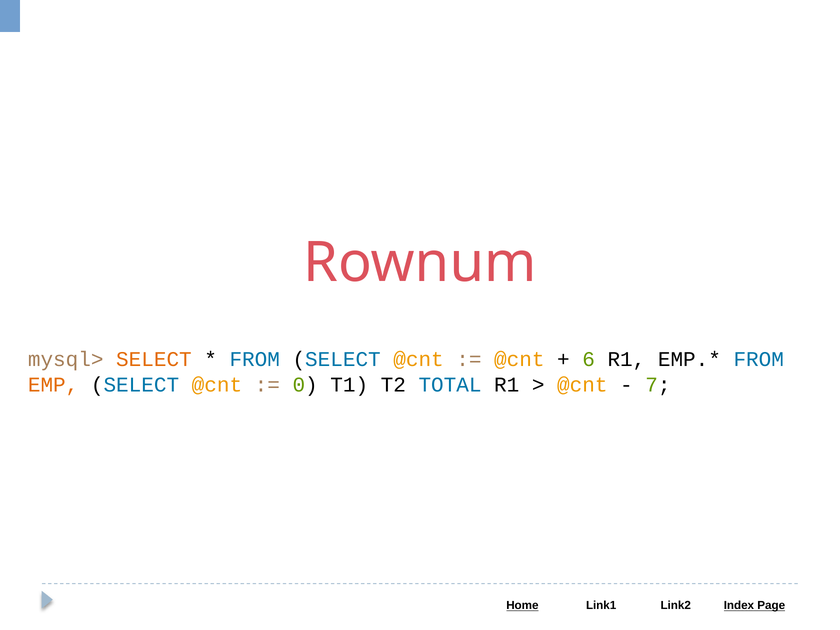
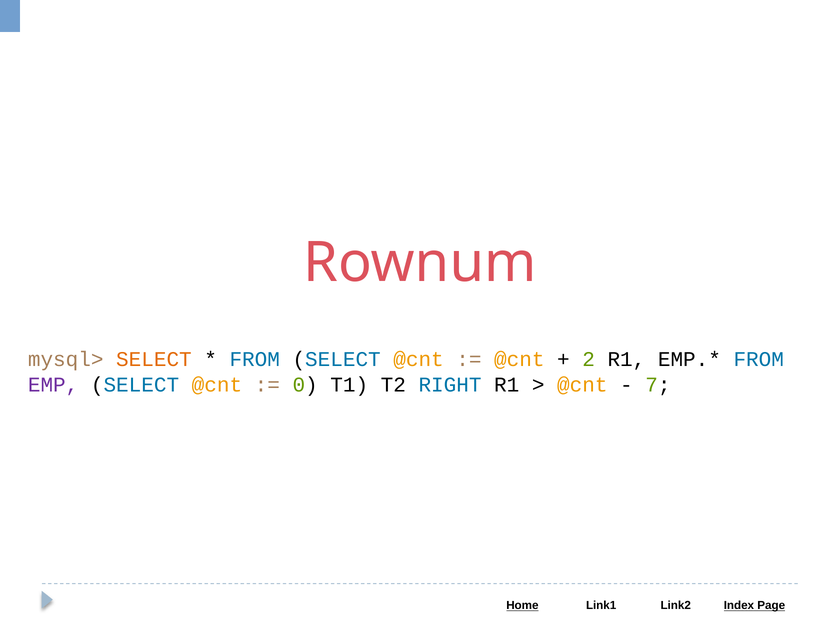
6: 6 -> 2 (589, 359)
EMP colour: orange -> purple (53, 385)
TOTAL: TOTAL -> RIGHT (450, 385)
